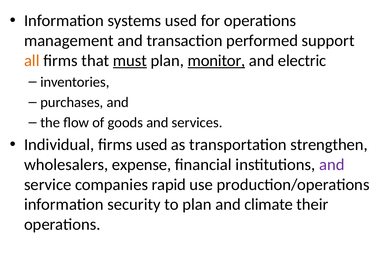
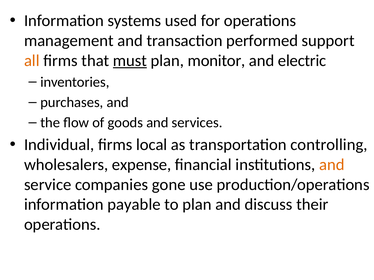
monitor underline: present -> none (217, 61)
firms used: used -> local (152, 145)
strengthen: strengthen -> controlling (329, 145)
and colour: purple -> orange (332, 165)
rapid: rapid -> gone (169, 185)
security: security -> payable (134, 205)
climate: climate -> discuss (269, 205)
